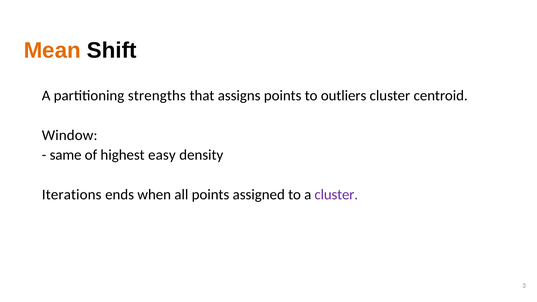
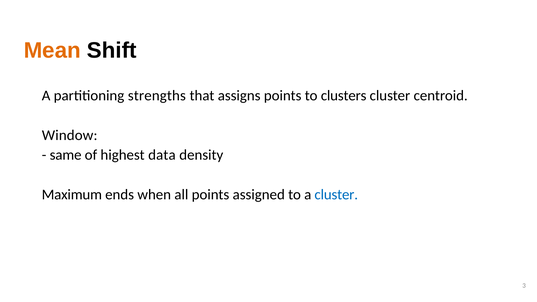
outliers: outliers -> clusters (344, 96)
easy: easy -> data (162, 155)
Iterations: Iterations -> Maximum (72, 195)
cluster colour: purple -> blue (336, 195)
